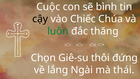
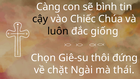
Cuộc: Cuộc -> Càng (48, 7)
luôn colour: green -> black (58, 31)
thăng: thăng -> giống (104, 31)
lắng: lắng -> chặt (58, 70)
